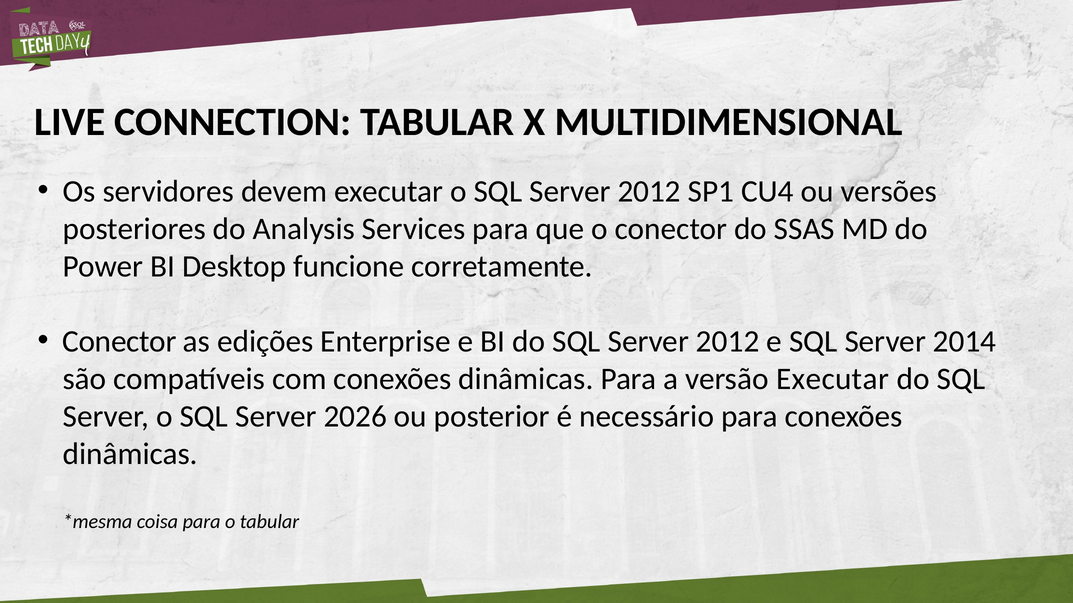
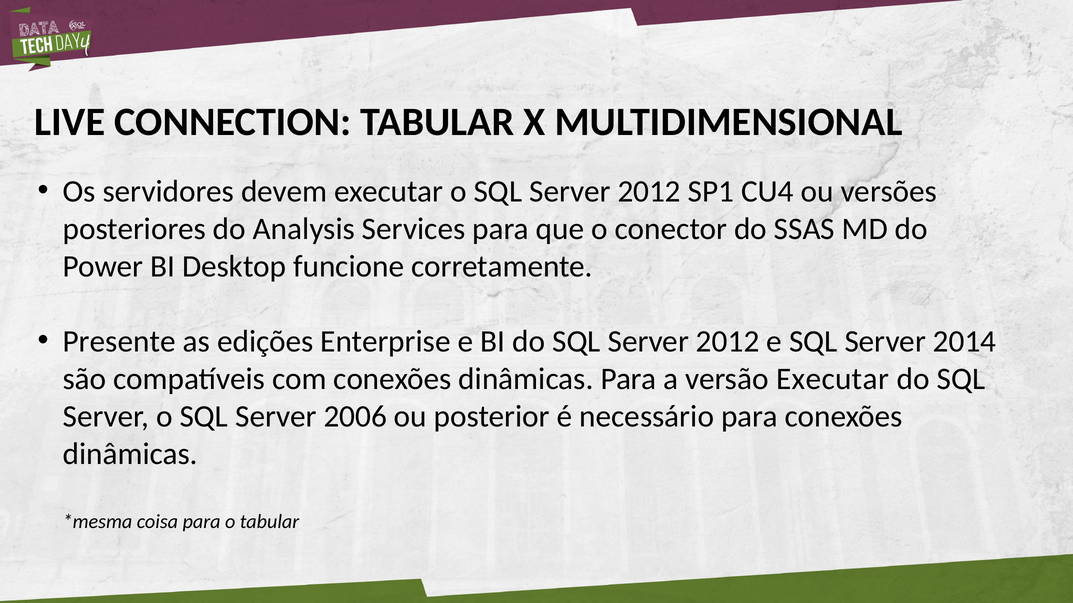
Conector: Conector -> Presente (119, 342)
2026: 2026 -> 2006 (355, 417)
